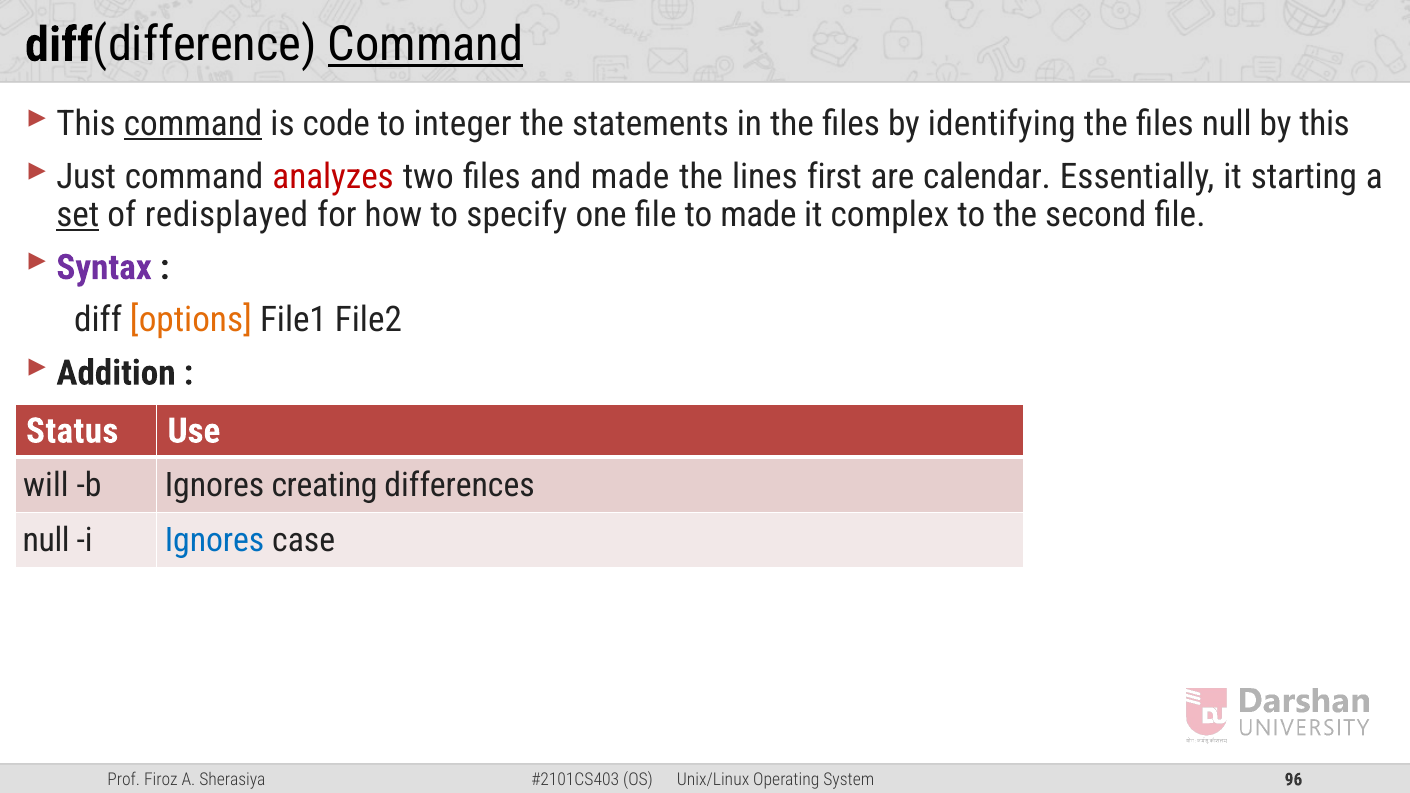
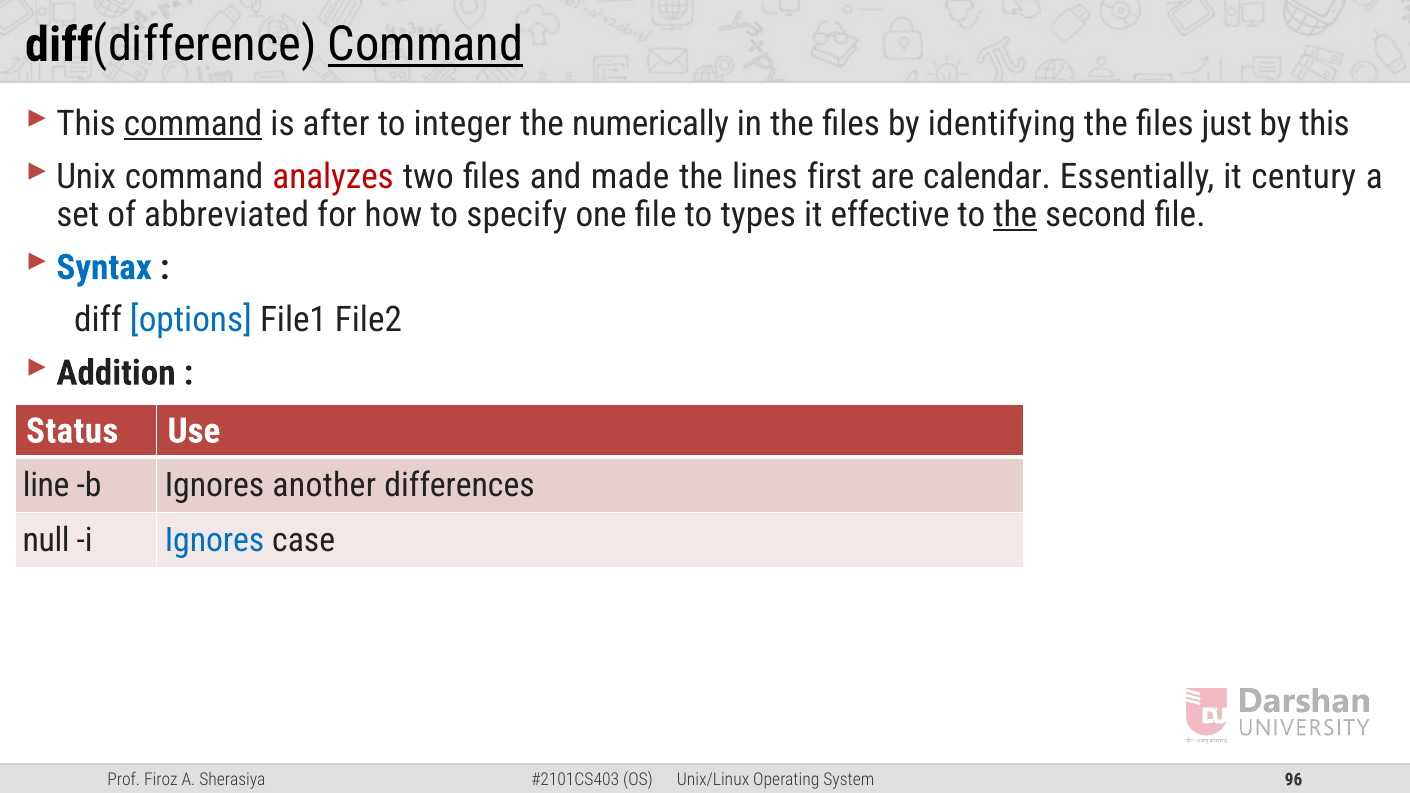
code: code -> after (336, 124)
statements: statements -> numerically (651, 124)
files null: null -> just (1227, 124)
Just: Just -> Unix (86, 177)
starting: starting -> century (1304, 177)
set underline: present -> none (78, 215)
redisplayed: redisplayed -> abbreviated (227, 215)
to made: made -> types (758, 215)
complex: complex -> effective (890, 215)
the underline: none -> present (1015, 215)
Syntax colour: purple -> blue (104, 268)
options colour: orange -> blue (191, 320)
will: will -> line (46, 485)
creating: creating -> another (324, 485)
